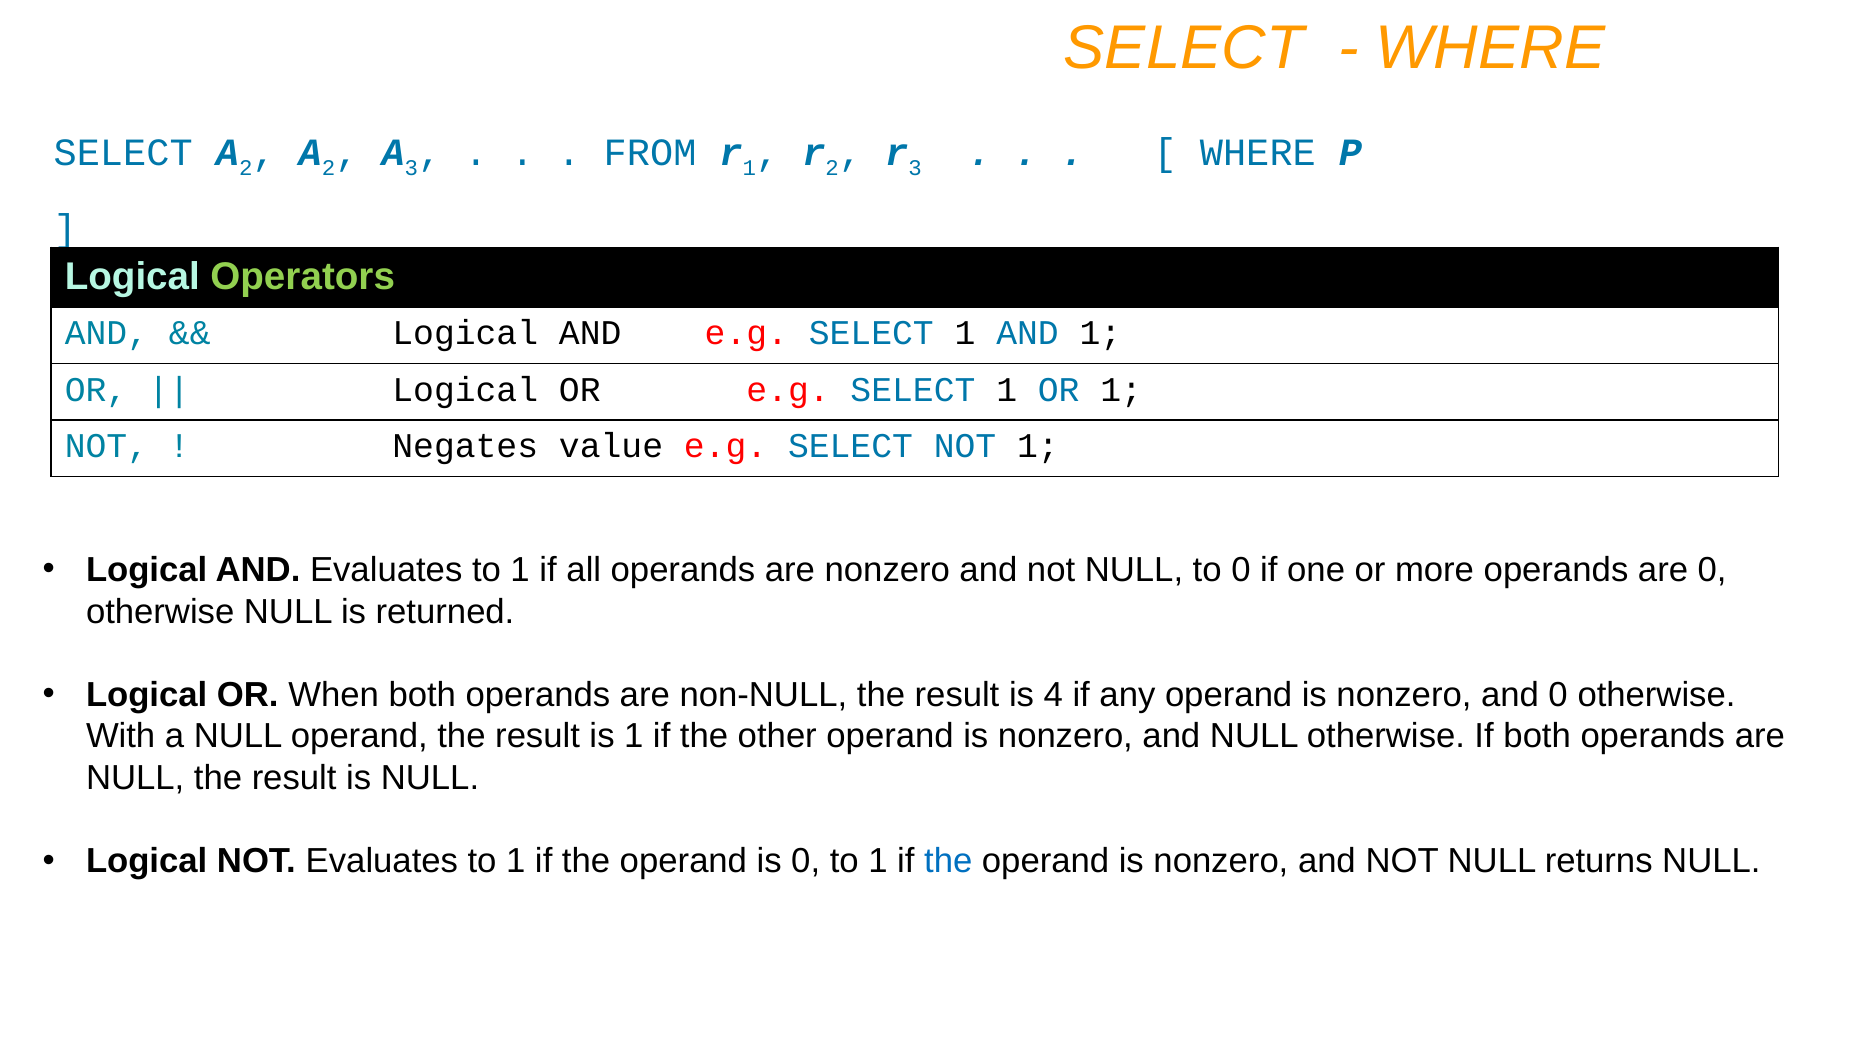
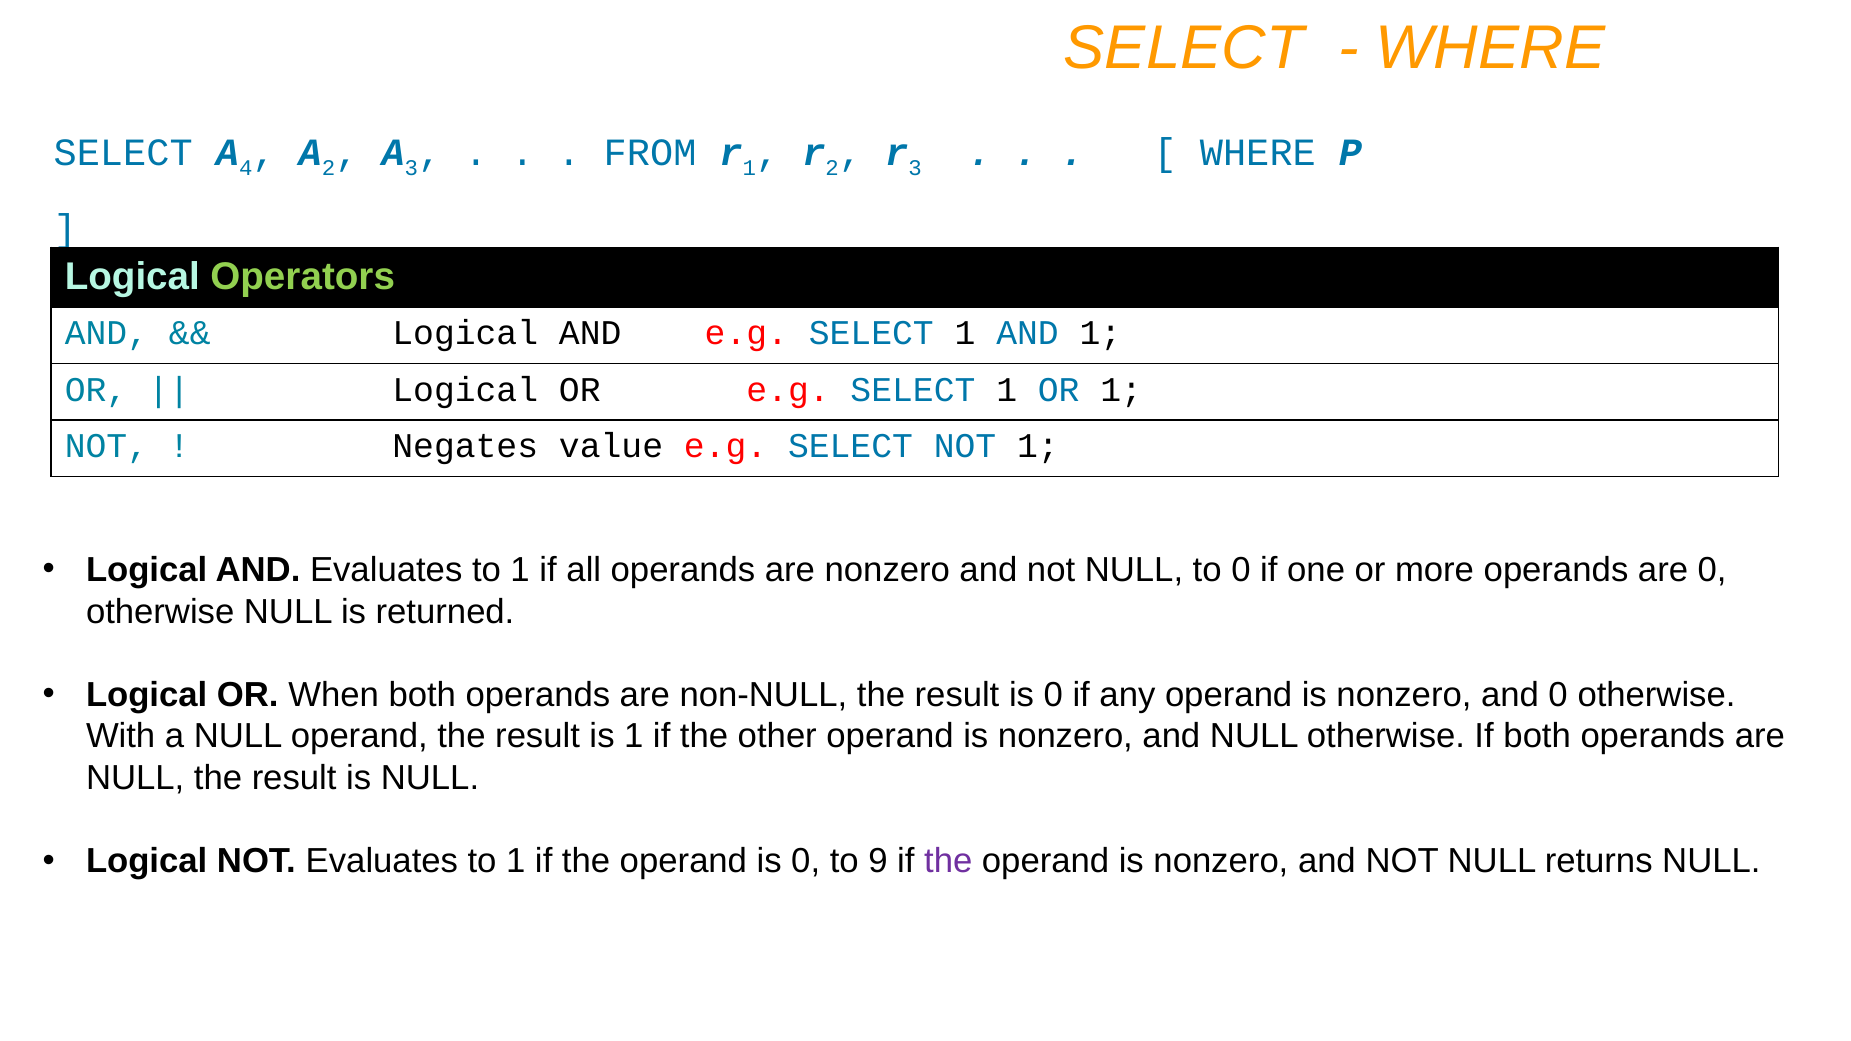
SELECT A 2: 2 -> 4 (246, 168)
result is 4: 4 -> 0 (1053, 695)
0 to 1: 1 -> 9 (878, 862)
the colour: blue -> purple (948, 862)
